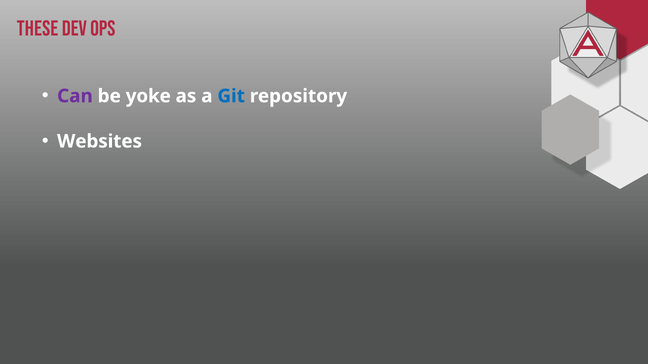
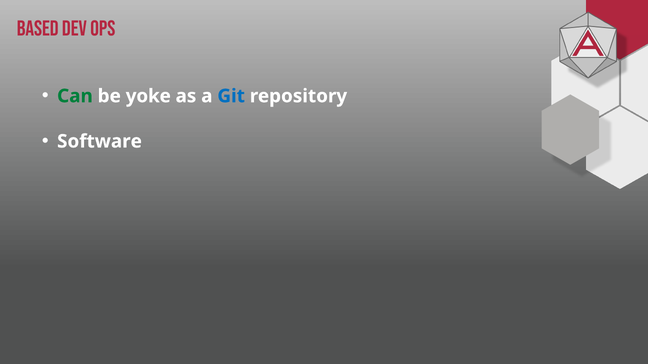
THESE: THESE -> BASED (38, 28)
Can colour: purple -> green (75, 96)
Websites: Websites -> Software (99, 142)
